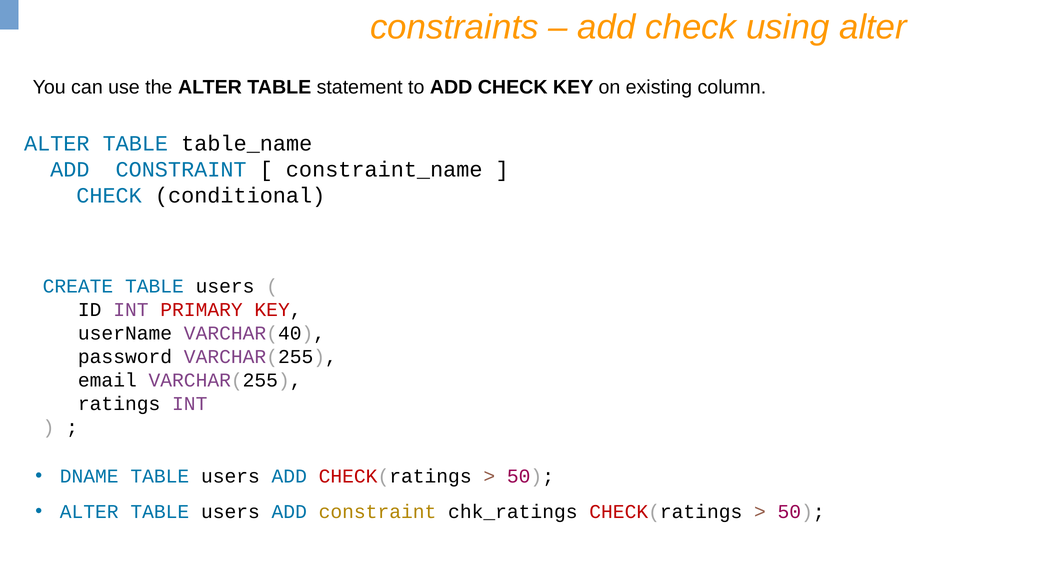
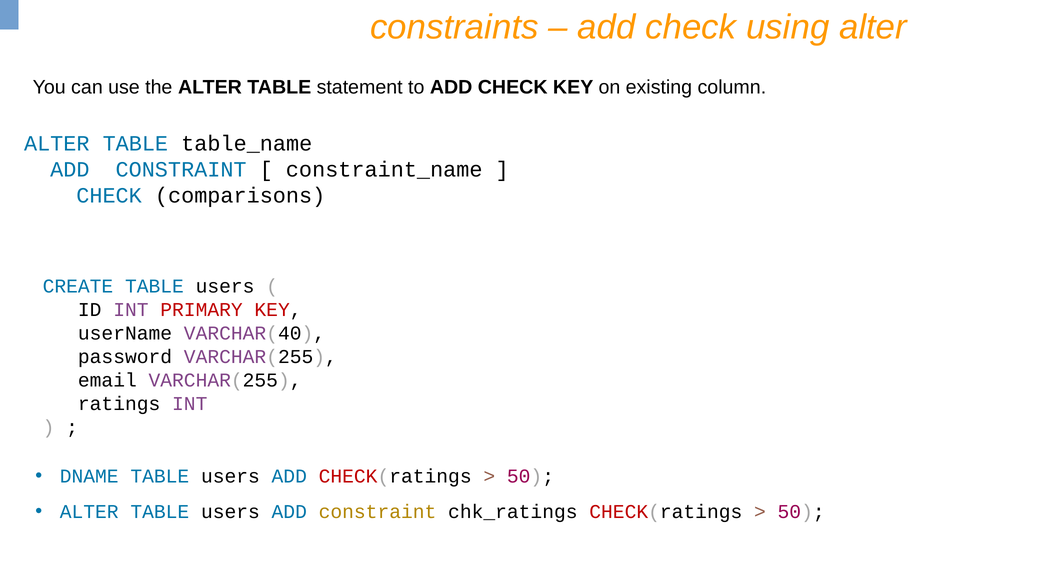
conditional: conditional -> comparisons (240, 196)
